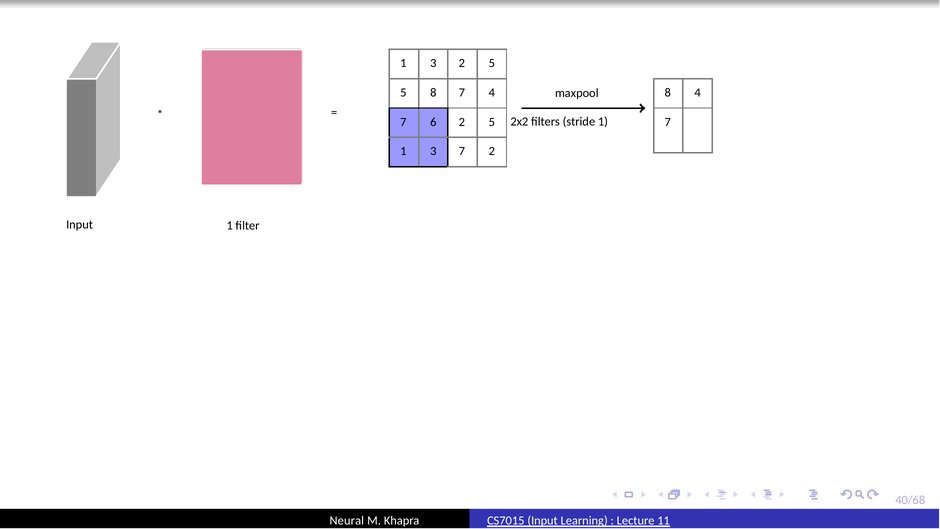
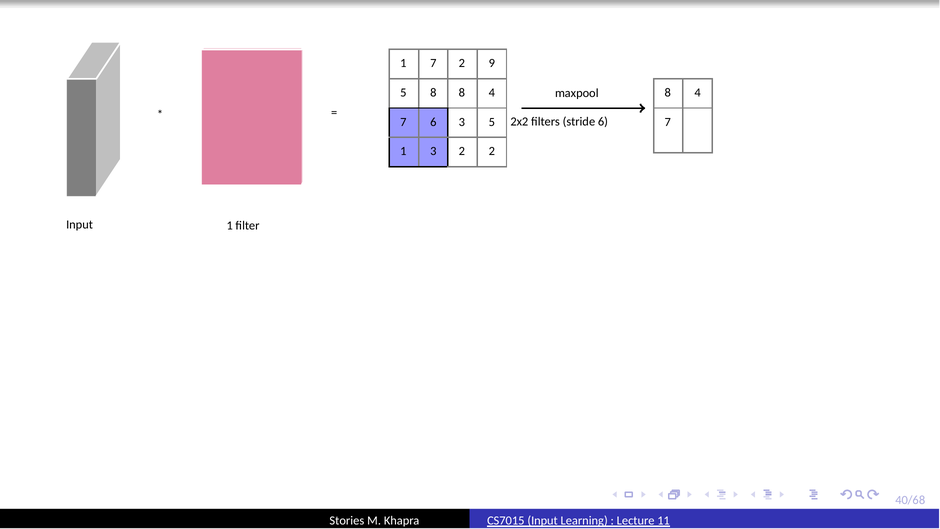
3: 3 -> 7 (433, 63)
5: 5 -> 9 (492, 63)
8 7: 7 -> 8 (462, 93)
stride 1: 1 -> 6 (603, 122)
6 2: 2 -> 3 (462, 122)
3 7: 7 -> 2 (462, 151)
Neural: Neural -> Stories (347, 521)
